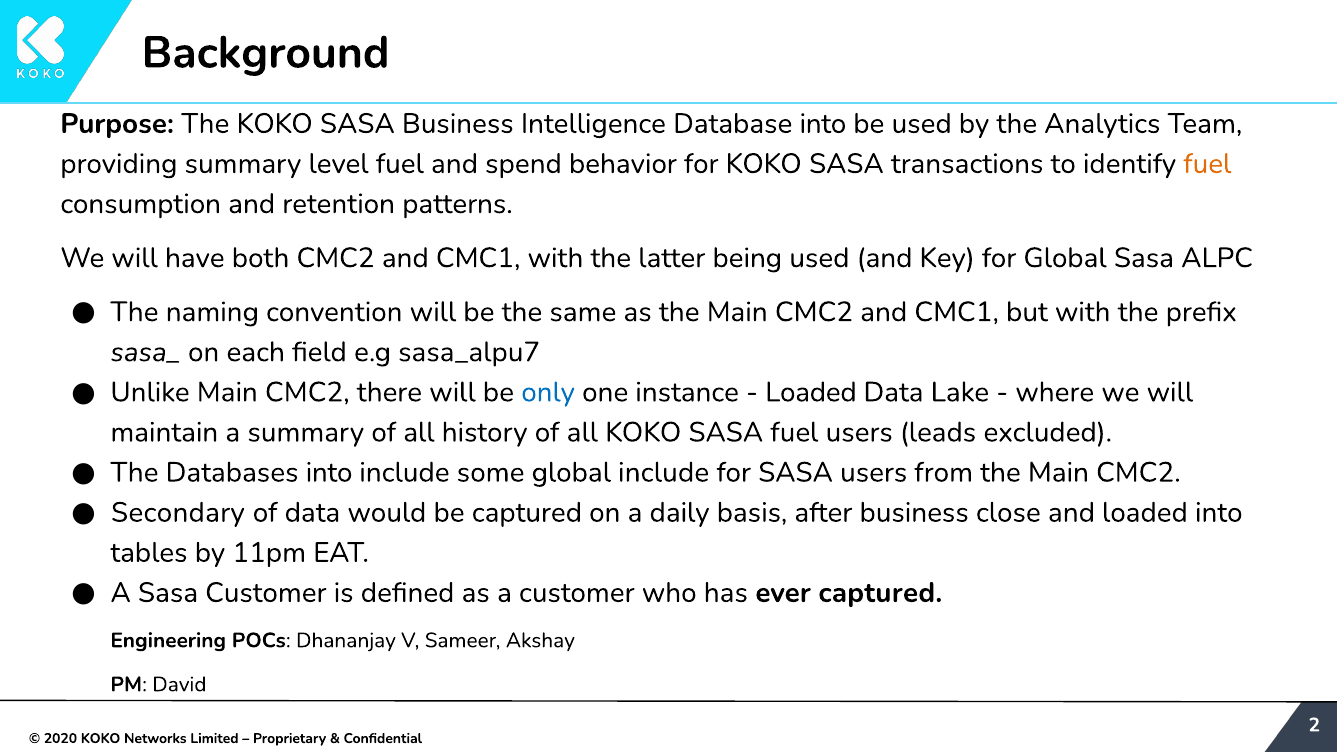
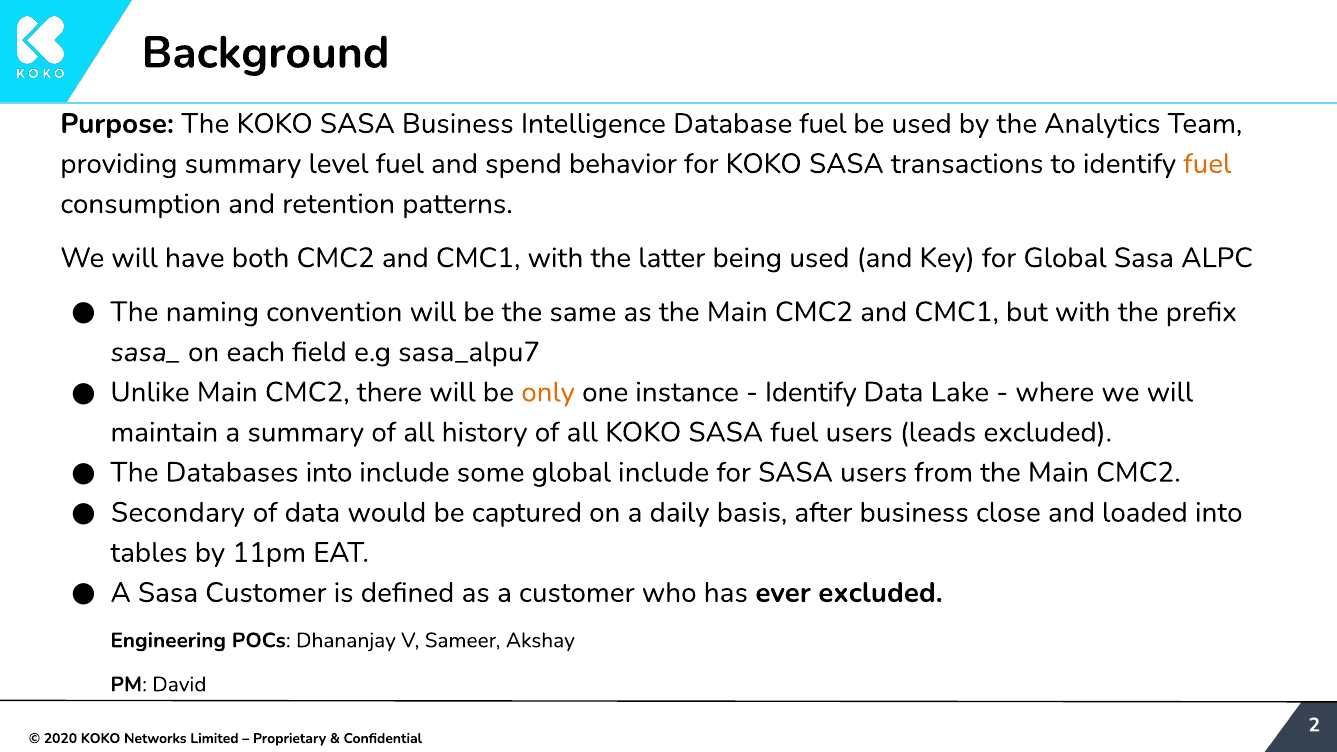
Database into: into -> fuel (823, 124)
only colour: blue -> orange (548, 392)
Loaded: Loaded -> Identify (811, 392)
ever captured: captured -> excluded (880, 593)
